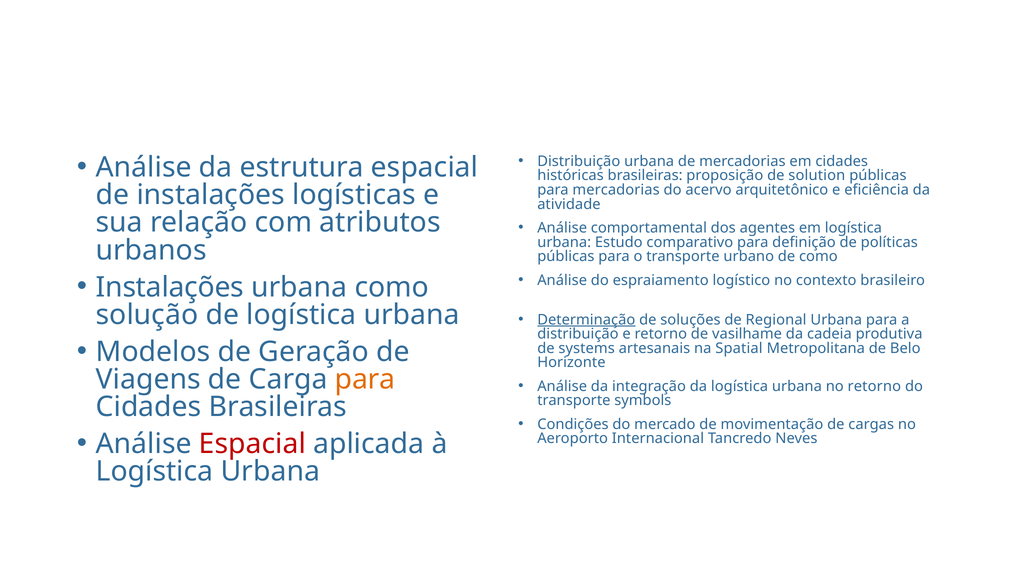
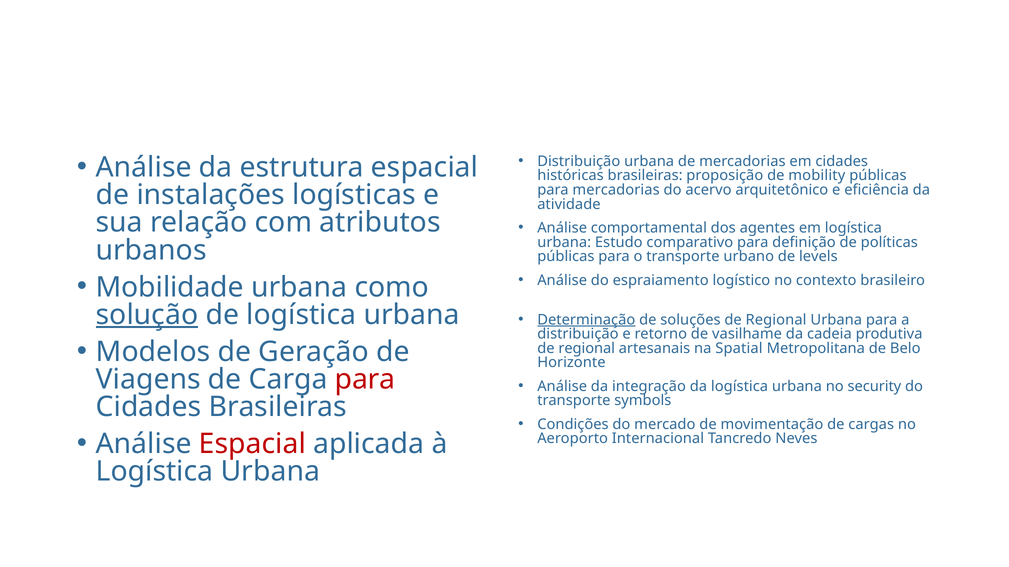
solution: solution -> mobility (817, 176)
de como: como -> levels (818, 257)
Instalações: Instalações -> Mobilidade (170, 287)
solução underline: none -> present (147, 315)
systems: systems -> regional (587, 349)
para colour: orange -> red (365, 380)
no retorno: retorno -> security (874, 387)
